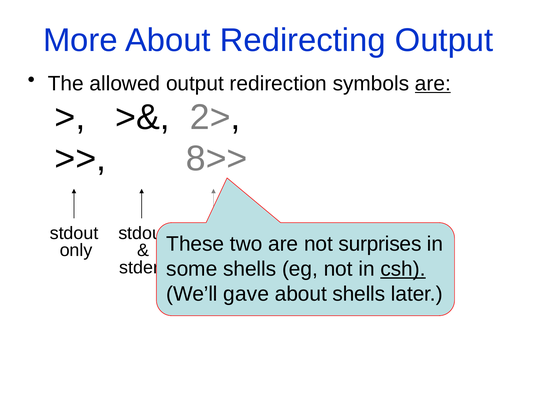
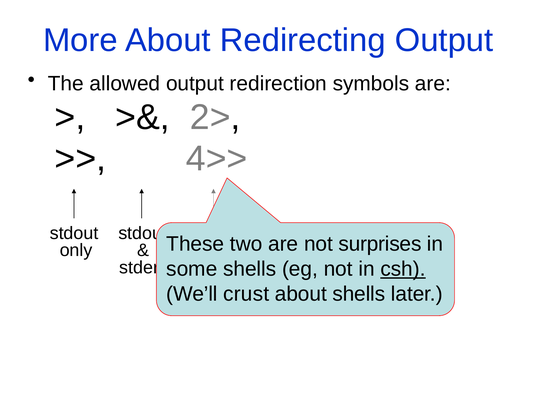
are underline: present -> none (433, 83)
8>>: 8>> -> 4>> (217, 159)
gave: gave -> crust (246, 294)
